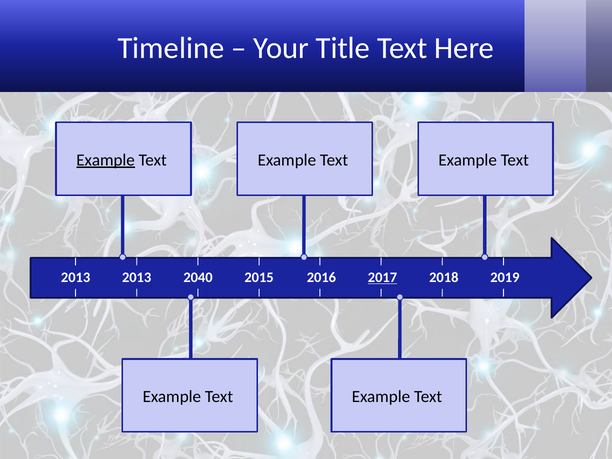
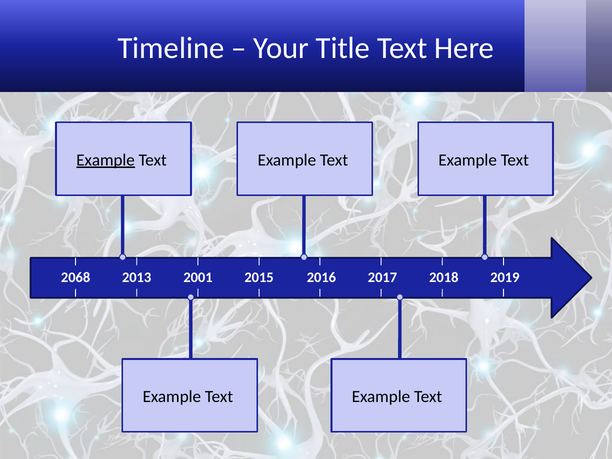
2013: 2013 -> 2068 (76, 278)
2040: 2040 -> 2001 (198, 278)
2017 underline: present -> none (382, 278)
